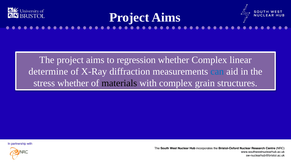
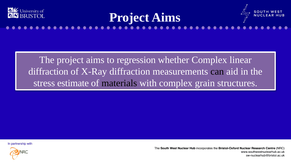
determine: determine -> diffraction (48, 72)
can colour: blue -> black (217, 72)
stress whether: whether -> estimate (73, 84)
